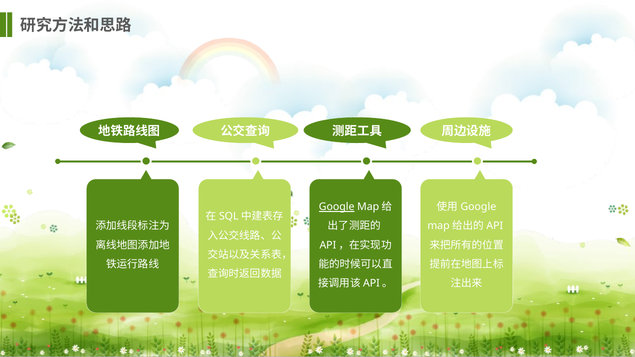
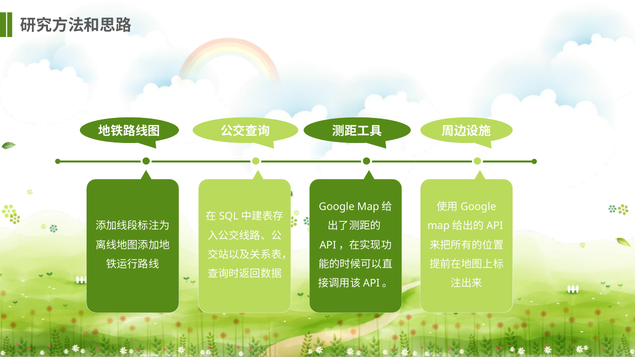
Google underline: present -> none (337, 207)
